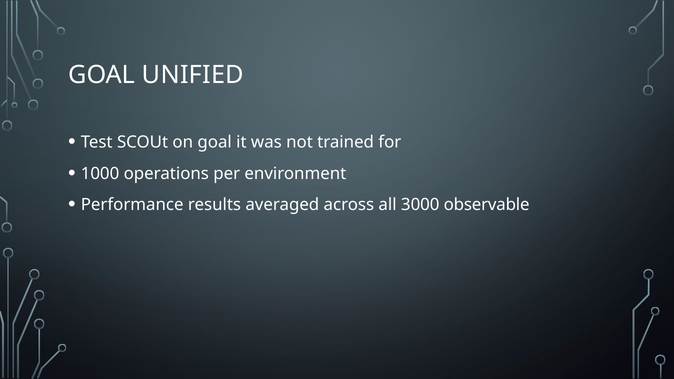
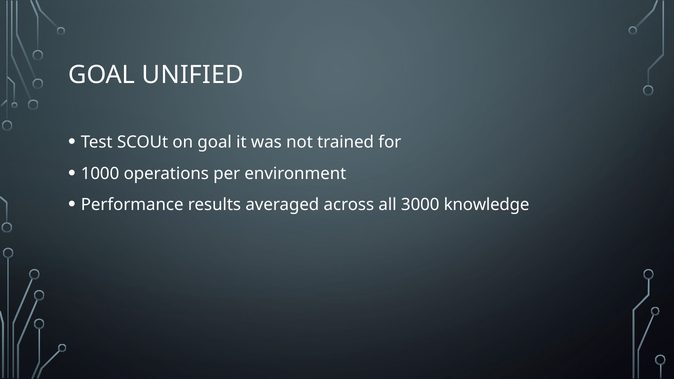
observable: observable -> knowledge (487, 205)
